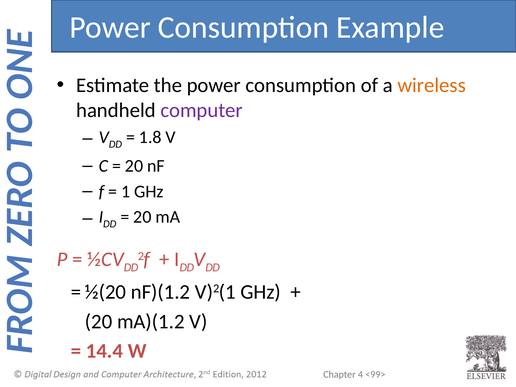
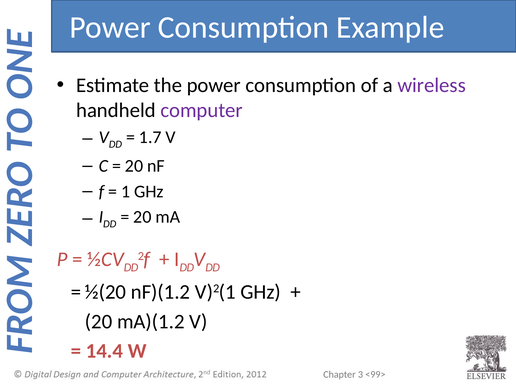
wireless colour: orange -> purple (432, 85)
1.8: 1.8 -> 1.7 (150, 137)
4: 4 -> 3 (361, 375)
